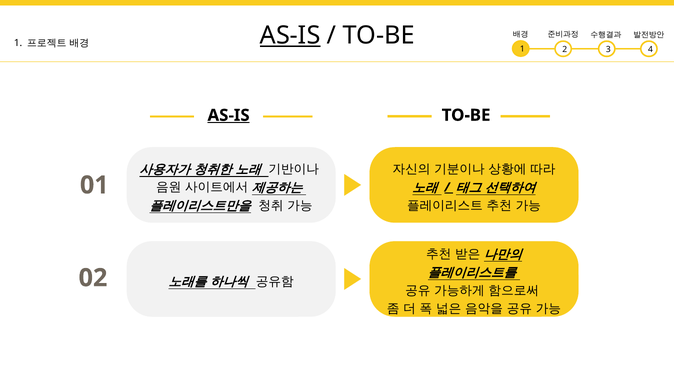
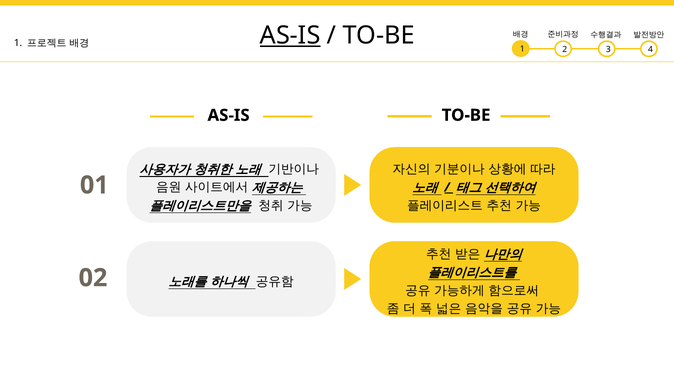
AS-IS underline: present -> none (229, 115)
